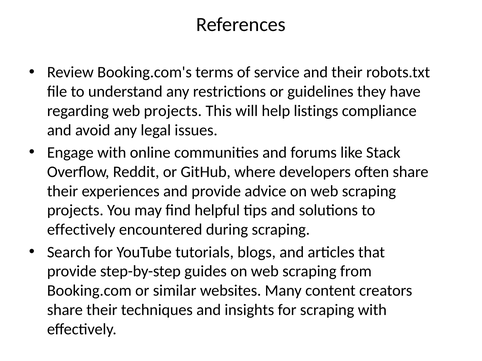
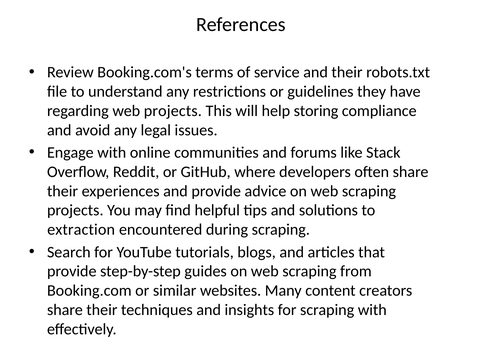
listings: listings -> storing (316, 111)
effectively: effectively -> extraction (81, 230)
